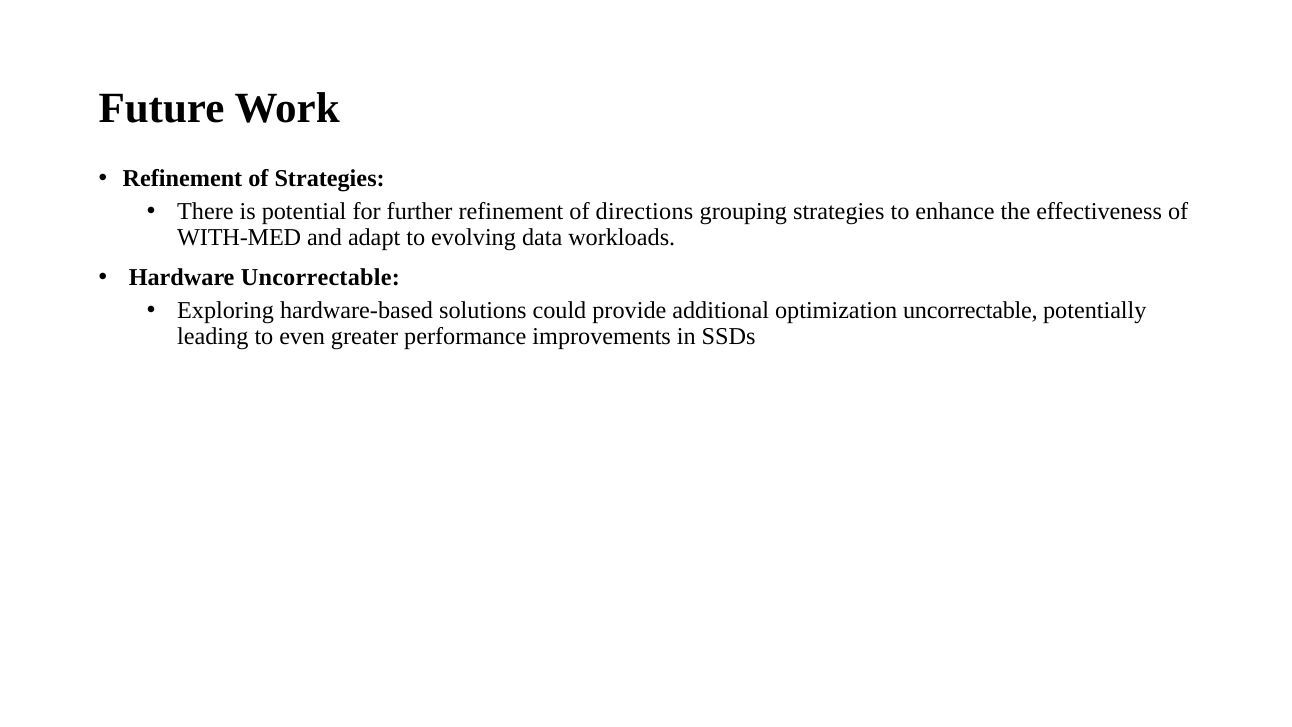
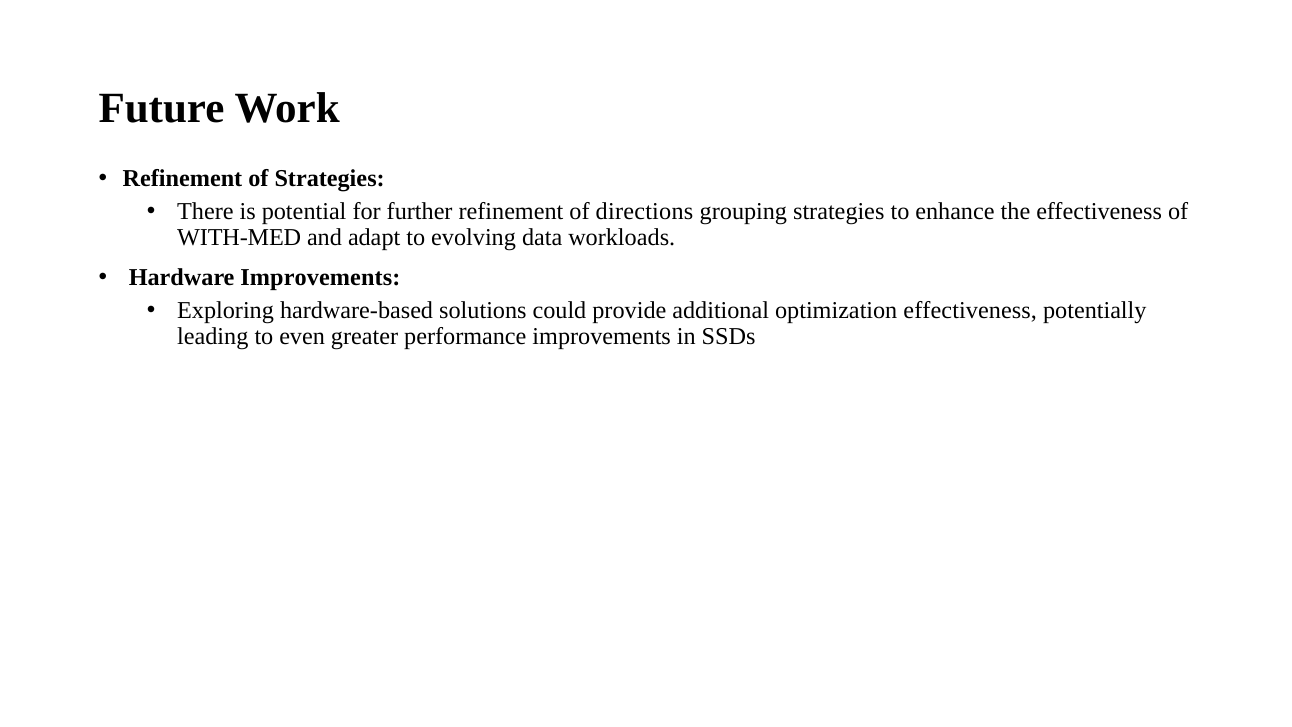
Hardware Uncorrectable: Uncorrectable -> Improvements (320, 277)
optimization uncorrectable: uncorrectable -> effectiveness (970, 310)
